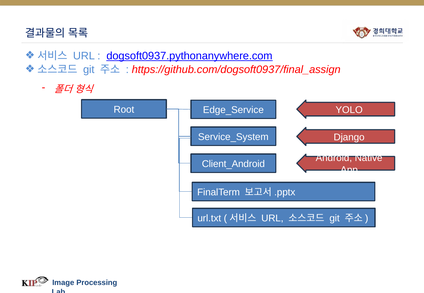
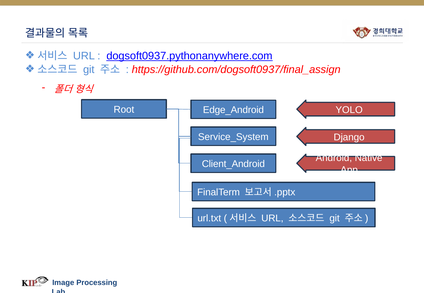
Edge_Service: Edge_Service -> Edge_Android (233, 110)
